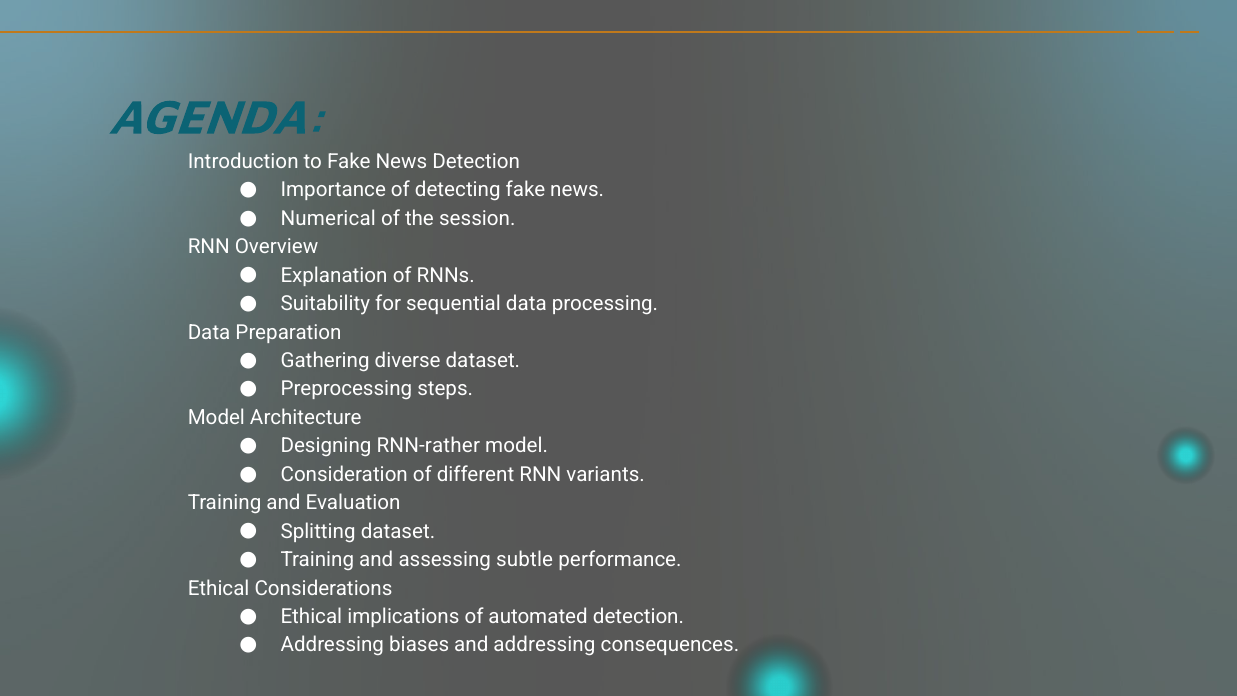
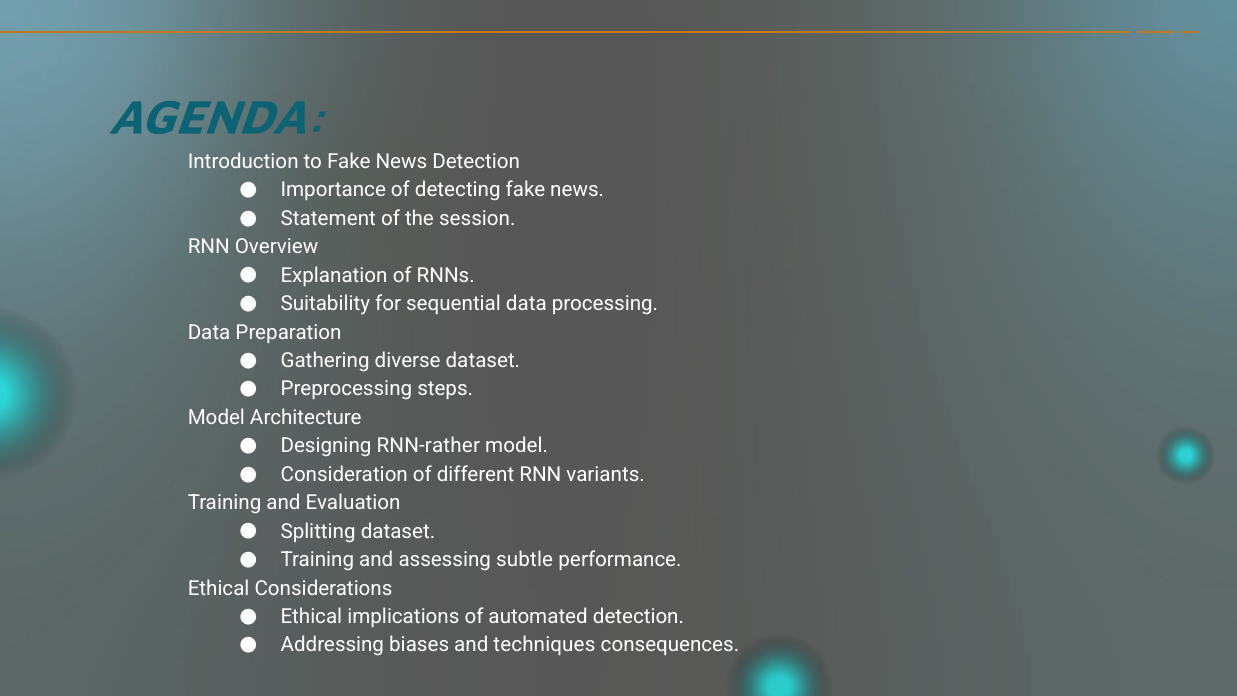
Numerical: Numerical -> Statement (328, 218)
and addressing: addressing -> techniques (544, 645)
